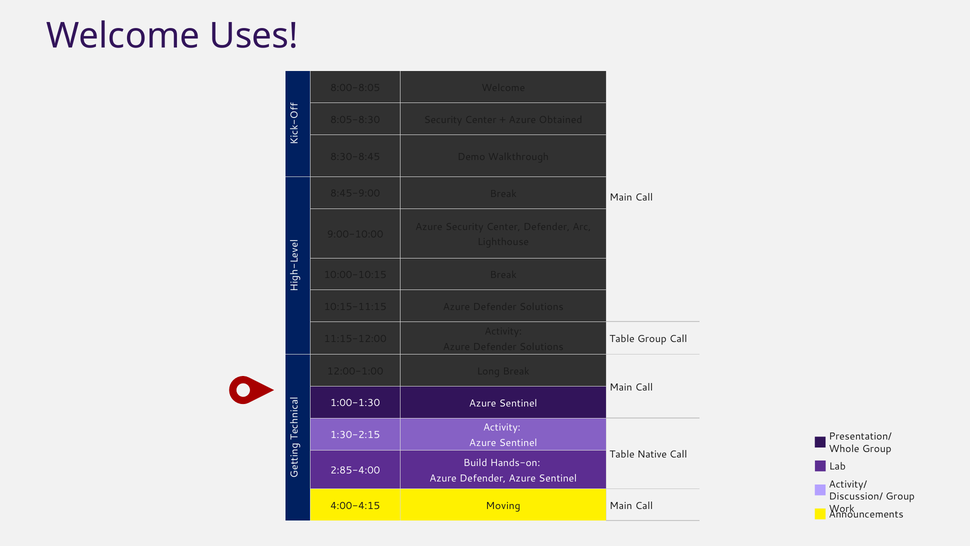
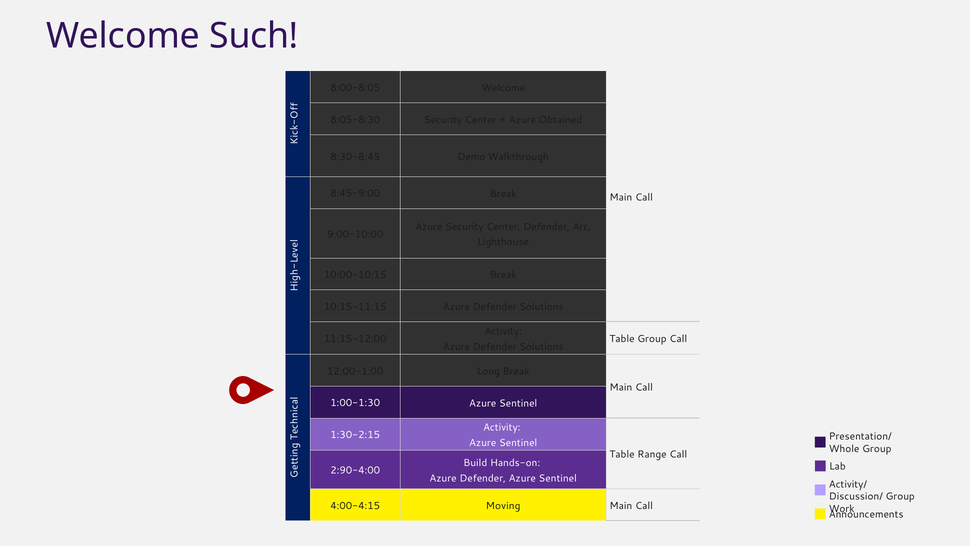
Uses: Uses -> Such (254, 36)
Native: Native -> Range (652, 454)
2:85-4:00: 2:85-4:00 -> 2:90-4:00 (355, 470)
